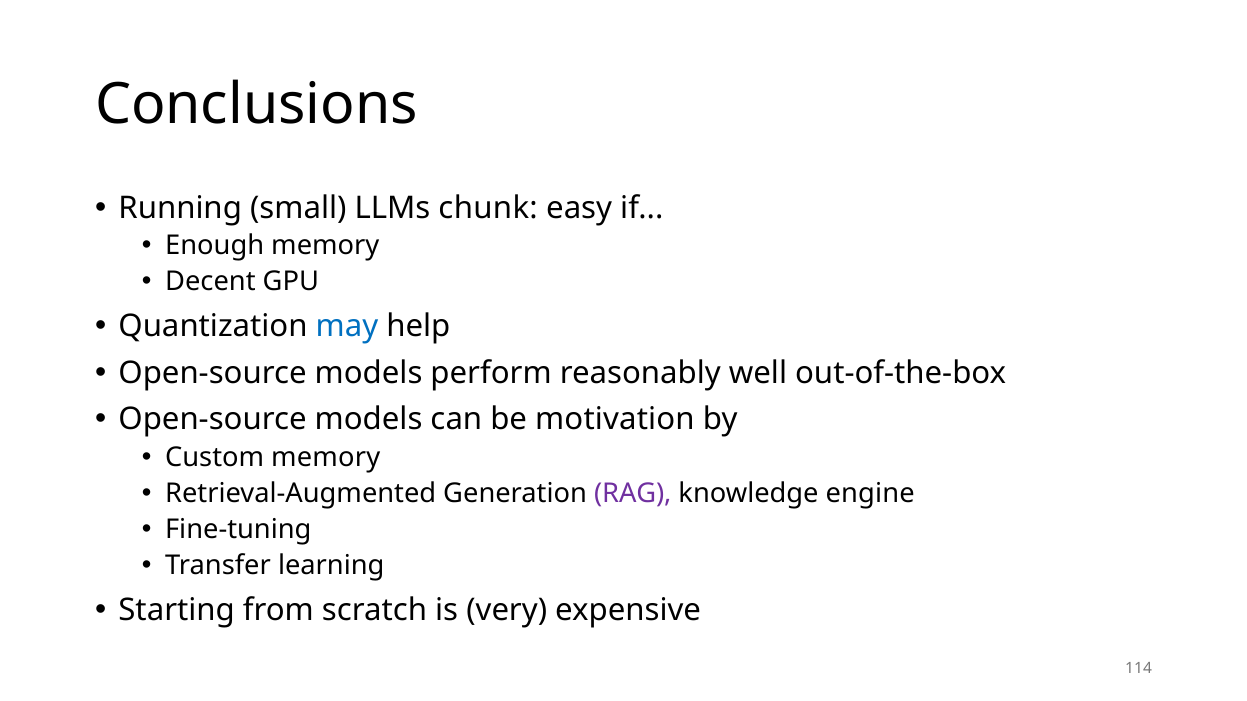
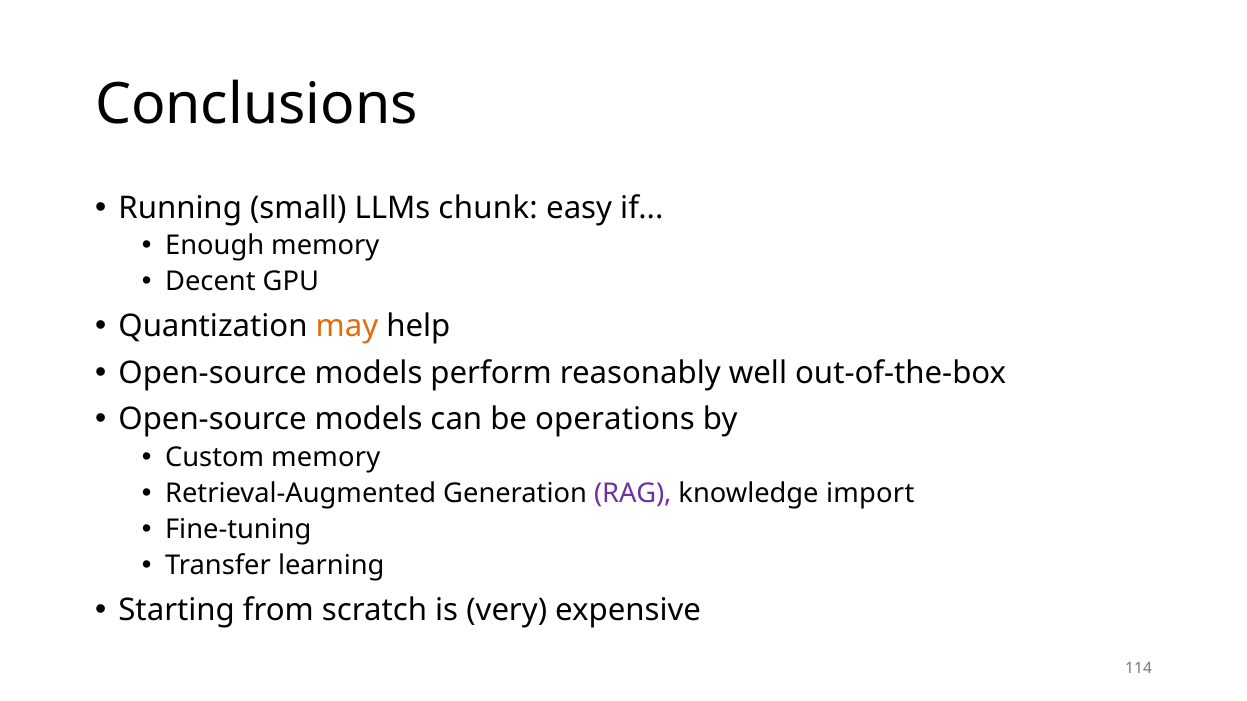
may colour: blue -> orange (347, 327)
motivation: motivation -> operations (615, 420)
engine: engine -> import (870, 494)
